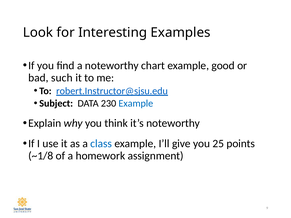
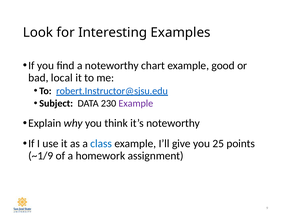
such: such -> local (62, 78)
Example colour: blue -> purple (136, 103)
~1/8: ~1/8 -> ~1/9 (41, 156)
